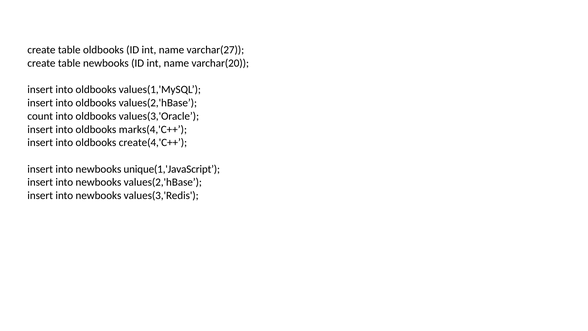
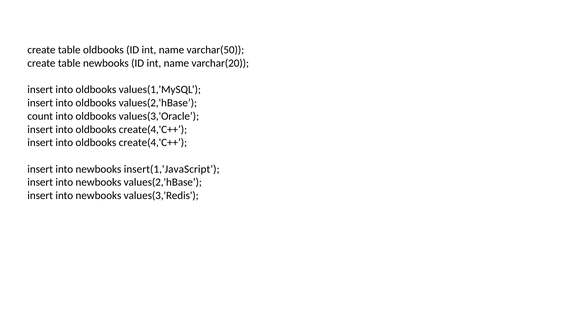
varchar(27: varchar(27 -> varchar(50 (215, 50)
marks(4,'C++: marks(4,'C++ -> create(4,'C++ (153, 129)
unique(1,'JavaScript: unique(1,'JavaScript -> insert(1,'JavaScript (172, 169)
